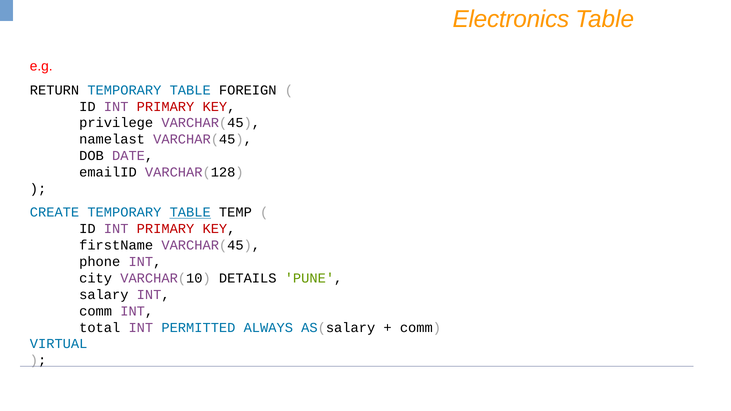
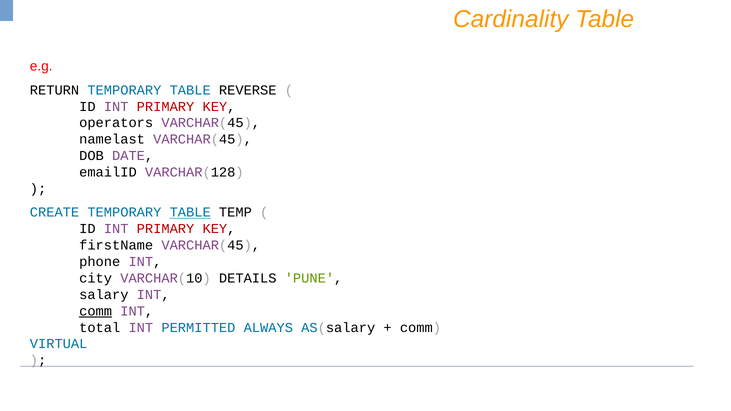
Electronics: Electronics -> Cardinality (511, 19)
FOREIGN: FOREIGN -> REVERSE (248, 90)
privilege: privilege -> operators (116, 123)
comm underline: none -> present (96, 311)
